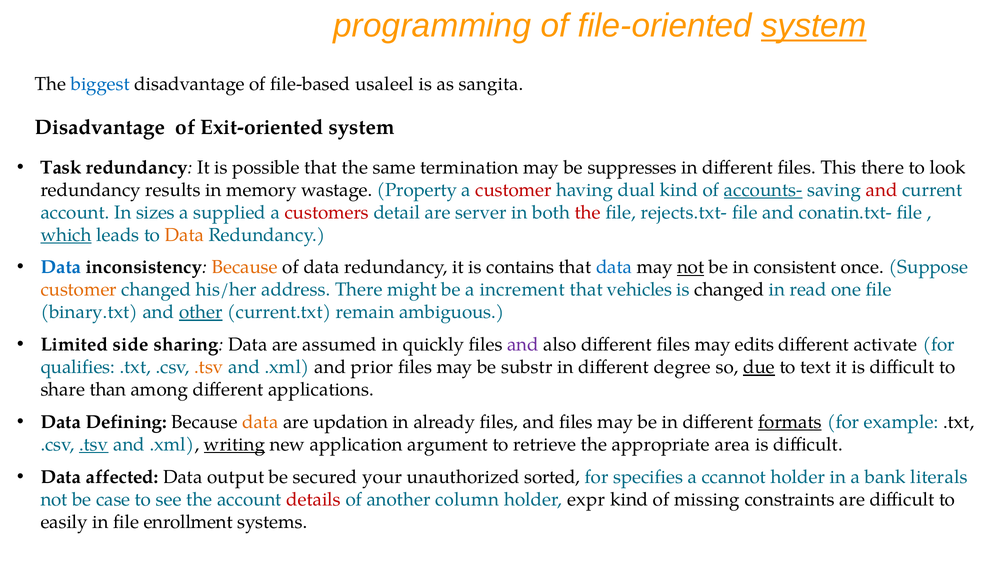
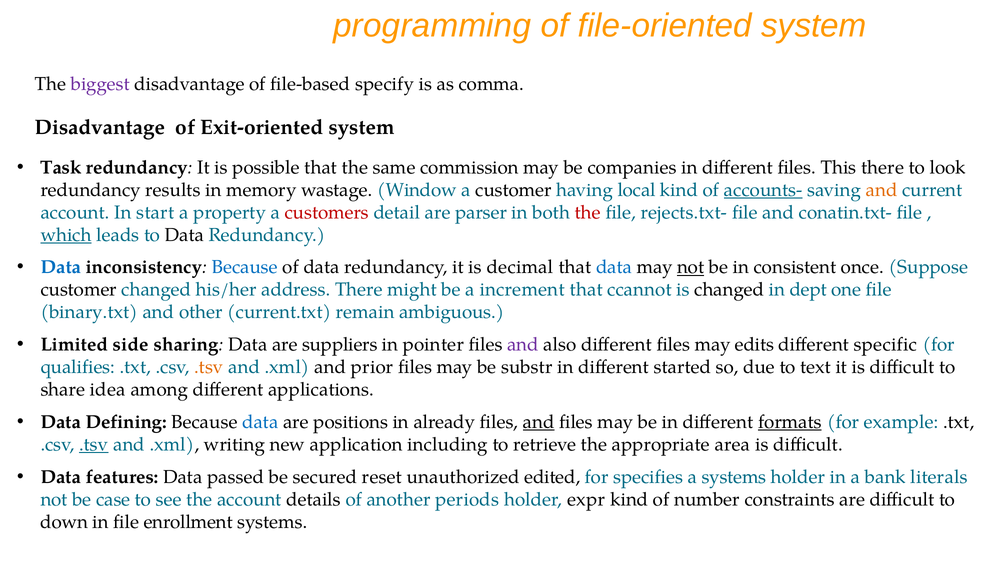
system underline: present -> none (814, 26)
biggest colour: blue -> purple (100, 84)
usaleel: usaleel -> specify (385, 84)
sangita: sangita -> comma (491, 84)
termination: termination -> commission (469, 167)
suppresses: suppresses -> companies (632, 167)
Property: Property -> Window (417, 190)
customer colour: red -> black (513, 190)
dual: dual -> local (637, 190)
and colour: red -> orange (882, 190)
sizes: sizes -> start (155, 212)
supplied: supplied -> property (230, 212)
server: server -> parser (481, 212)
Data colour: orange -> black (184, 235)
Because colour: orange -> blue (245, 267)
contains: contains -> decimal (520, 267)
customer colour: orange -> black (79, 290)
vehicles: vehicles -> ccannot (639, 290)
read: read -> dept (808, 290)
other underline: present -> none (201, 312)
assumed: assumed -> suppliers (340, 345)
quickly: quickly -> pointer (433, 345)
activate: activate -> specific (885, 345)
degree: degree -> started (682, 367)
due underline: present -> none (759, 367)
than: than -> idea (108, 390)
data colour: orange -> blue (260, 422)
updation: updation -> positions (351, 422)
and underline: none -> present (539, 422)
writing underline: present -> none (235, 445)
argument: argument -> including (448, 445)
affected: affected -> features (122, 477)
output: output -> passed (236, 477)
your: your -> reset (382, 477)
sorted: sorted -> edited (552, 477)
a ccannot: ccannot -> systems (734, 477)
details colour: red -> black (314, 499)
column: column -> periods (467, 499)
missing: missing -> number (707, 499)
easily: easily -> down (64, 522)
